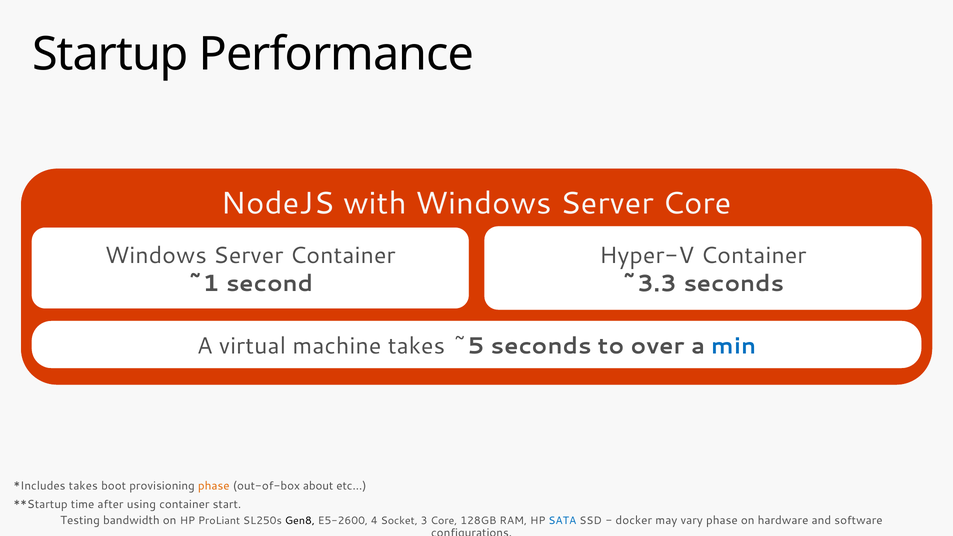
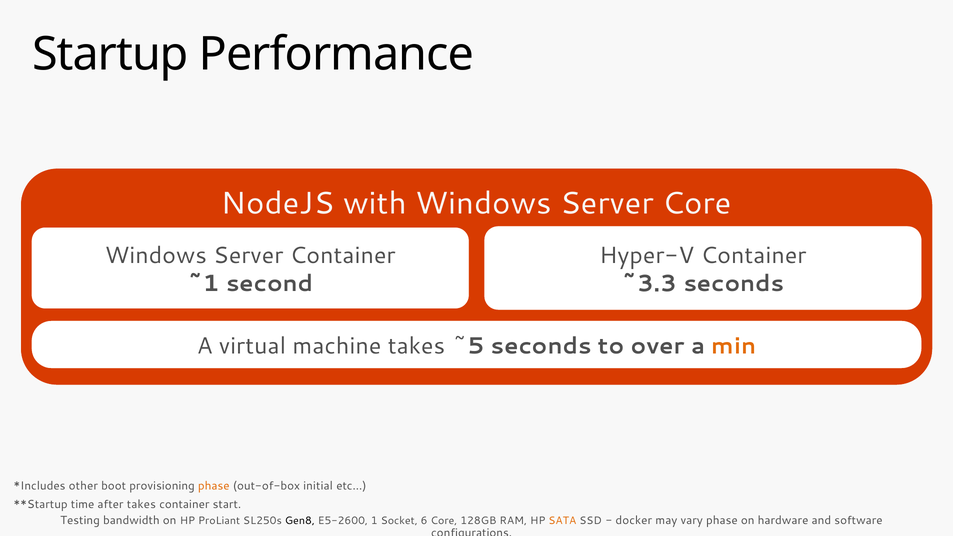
min colour: blue -> orange (734, 346)
takes: takes -> other (83, 486)
about: about -> initial (318, 486)
after using: using -> takes (141, 504)
4: 4 -> 1 (374, 521)
3: 3 -> 6 (424, 521)
SATA colour: blue -> orange (562, 521)
